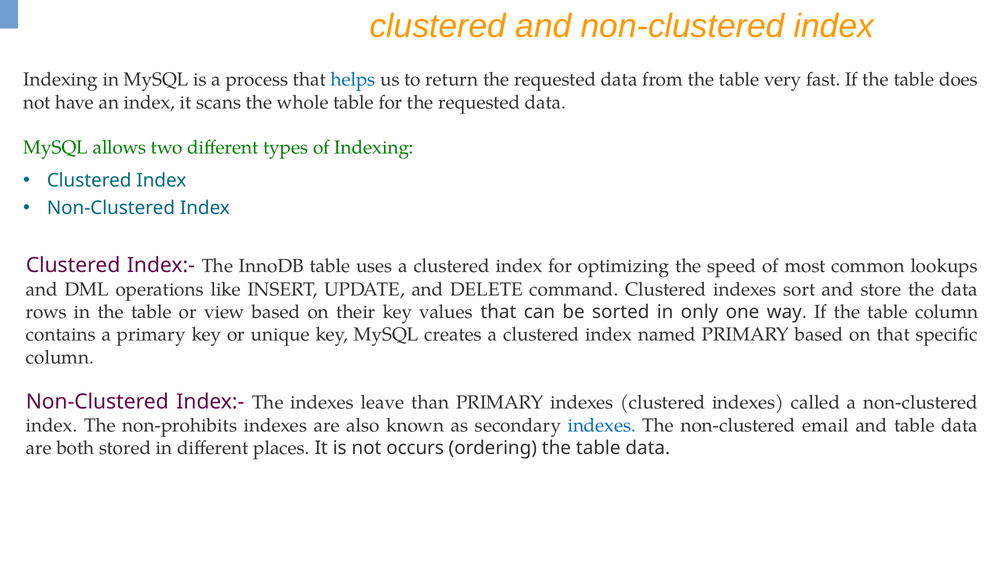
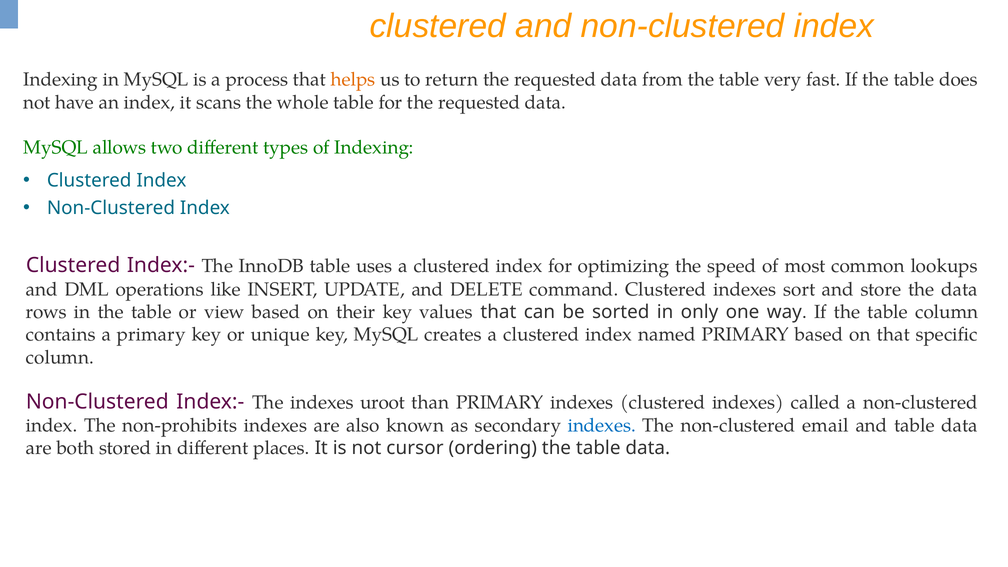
helps colour: blue -> orange (353, 80)
leave: leave -> uroot (383, 402)
occurs: occurs -> cursor (415, 448)
